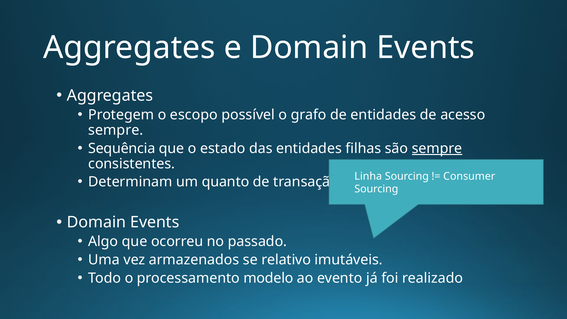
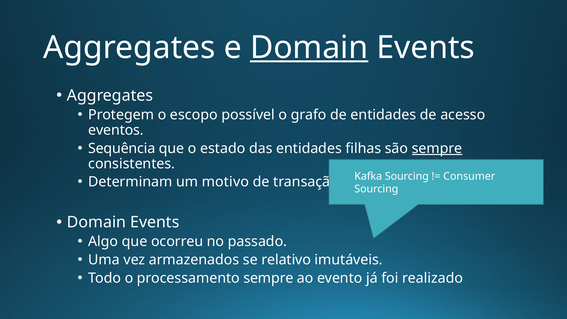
Domain underline: none -> present (309, 48)
sempre: sempre -> eventos (116, 130)
Linha: Linha -> Kafka (368, 176)
quanto: quanto -> motivo (225, 182)
processamento modelo: modelo -> sempre (268, 278)
